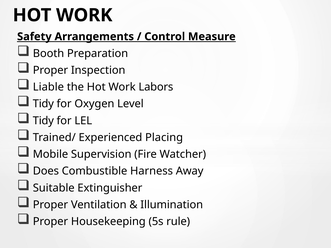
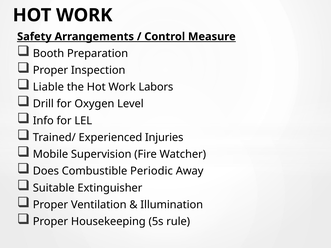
Tidy: Tidy -> Drill (43, 104)
Tidy: Tidy -> Info (43, 121)
Placing: Placing -> Injuries (164, 138)
Harness: Harness -> Periodic (152, 171)
